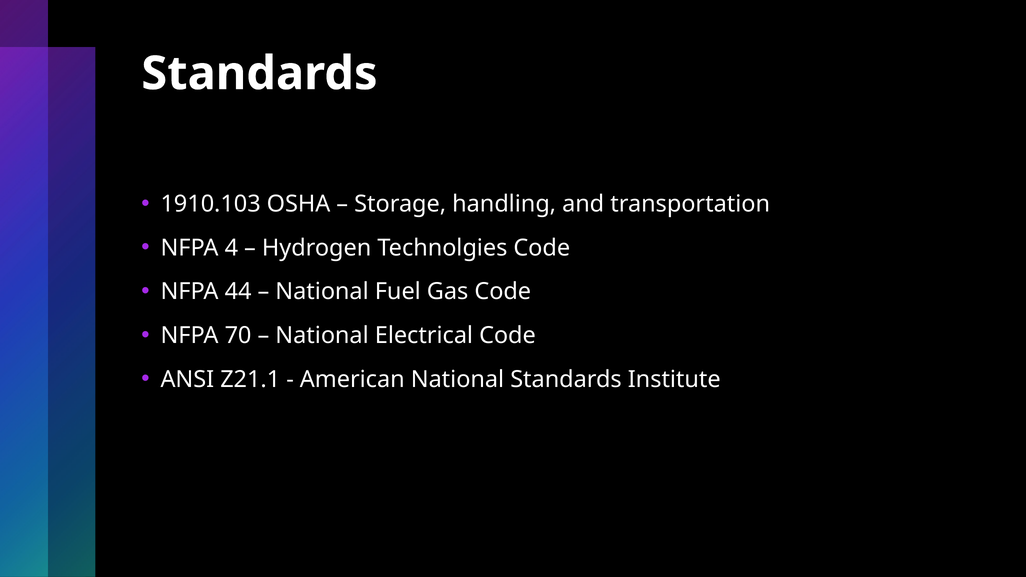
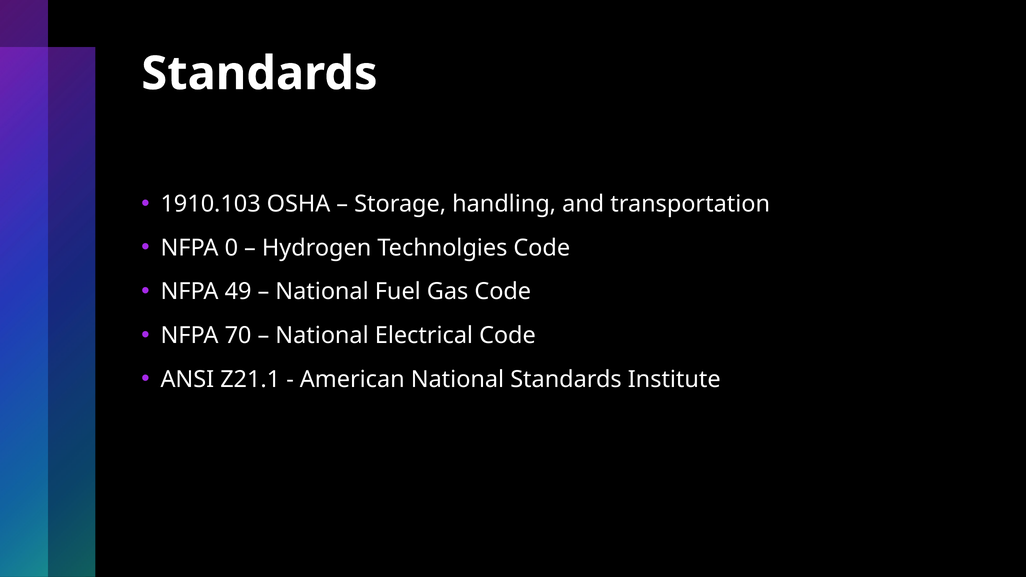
4: 4 -> 0 (231, 248)
44: 44 -> 49 (238, 292)
